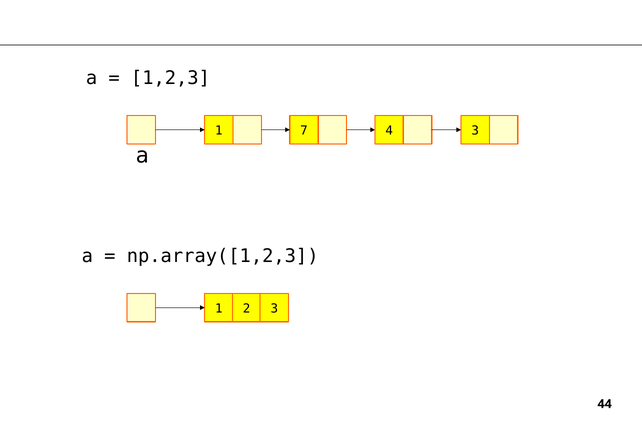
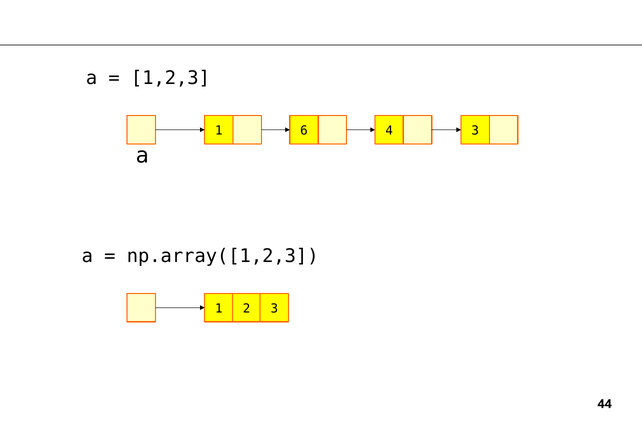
7: 7 -> 6 (304, 131)
